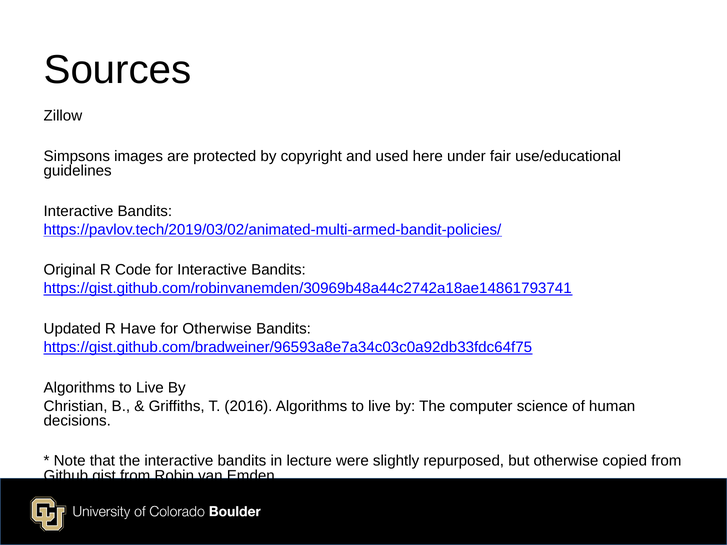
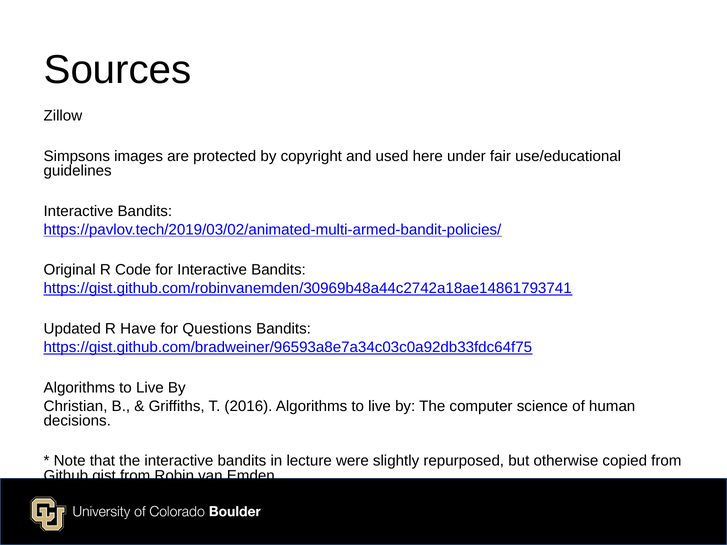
for Otherwise: Otherwise -> Questions (217, 329)
